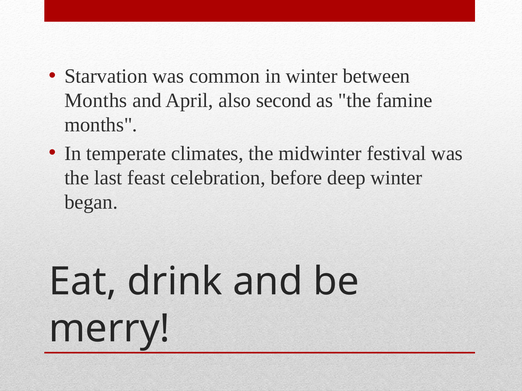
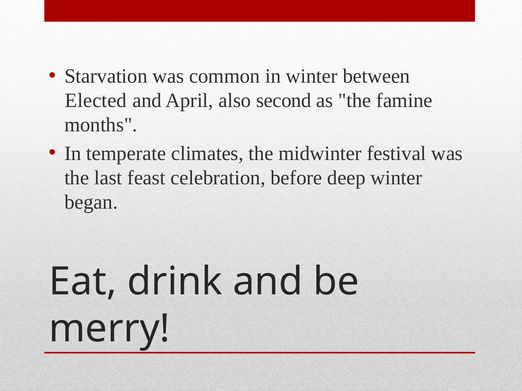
Months: Months -> Elected (96, 101)
